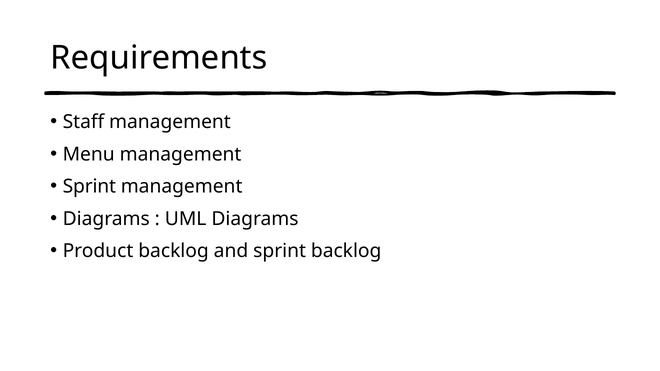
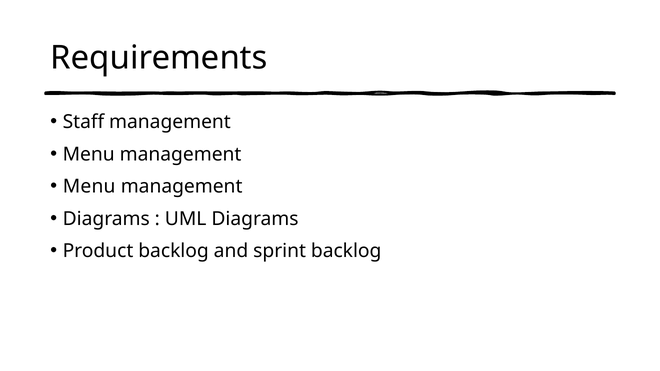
Sprint: Sprint -> Menu (89, 187)
